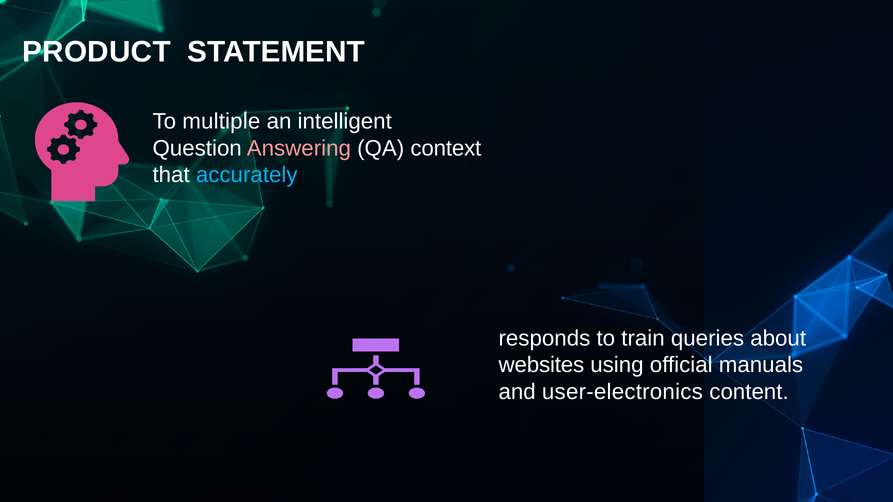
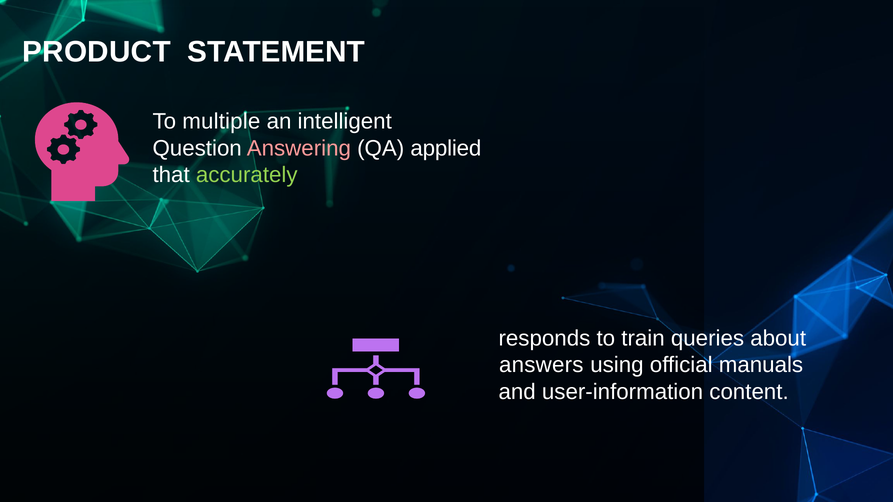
context: context -> applied (446, 148)
accurately colour: light blue -> light green (247, 175)
websites: websites -> answers (541, 365)
user-electronics: user-electronics -> user-information (623, 392)
